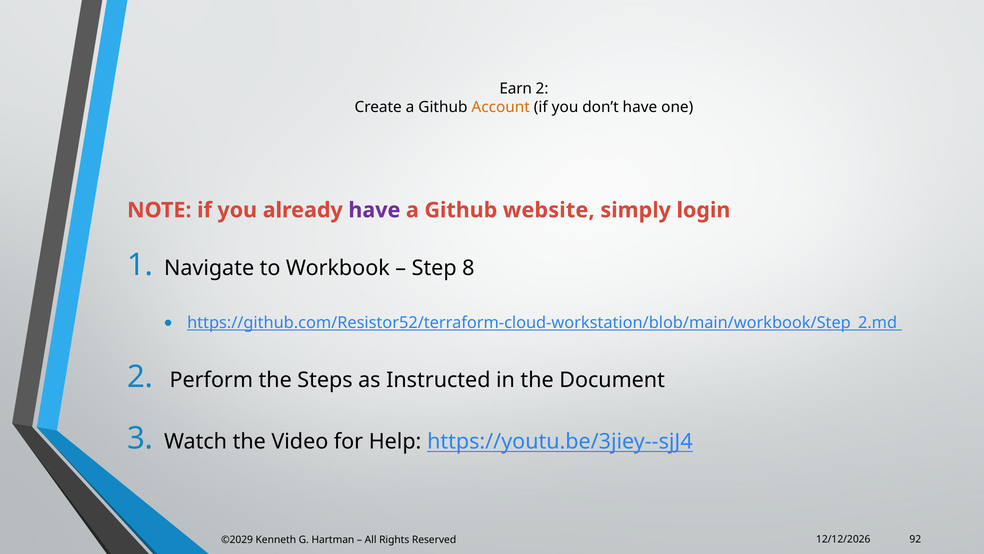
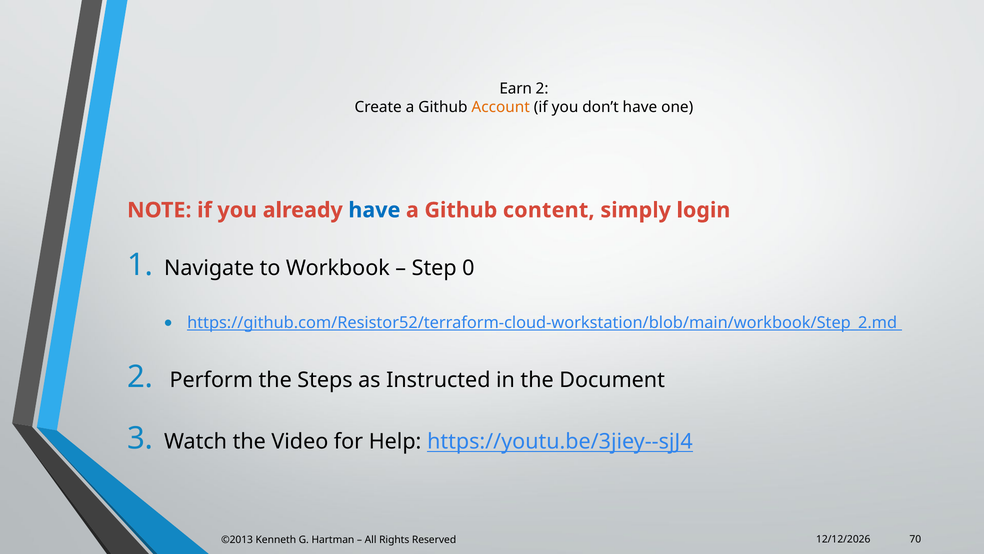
have colour: purple -> blue (374, 210)
website: website -> content (549, 210)
8: 8 -> 0 (468, 268)
©2029: ©2029 -> ©2013 (237, 539)
92: 92 -> 70 (915, 539)
